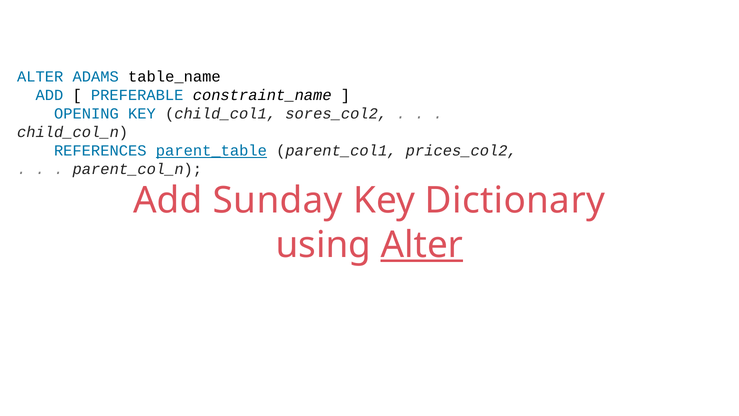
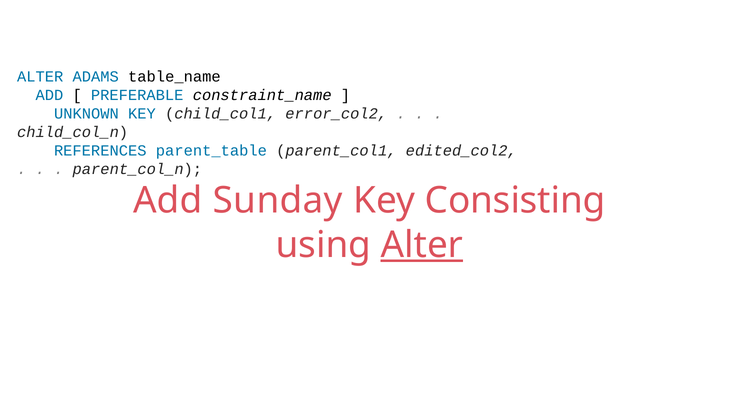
OPENING: OPENING -> UNKNOWN (86, 114)
sores_col2: sores_col2 -> error_col2 (336, 114)
parent_table underline: present -> none (211, 151)
prices_col2: prices_col2 -> edited_col2 (461, 151)
Dictionary: Dictionary -> Consisting (515, 200)
